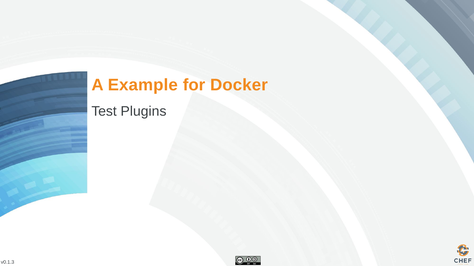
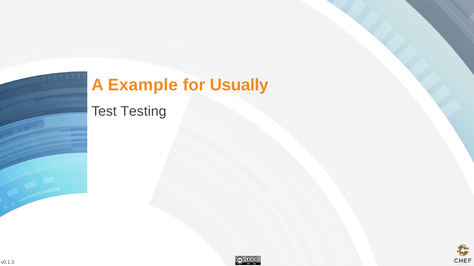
Docker: Docker -> Usually (239, 85)
Plugins: Plugins -> Testing (143, 112)
